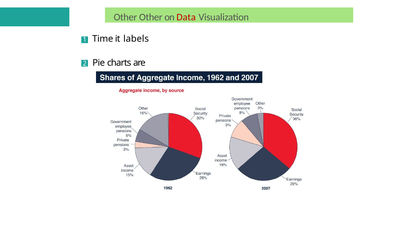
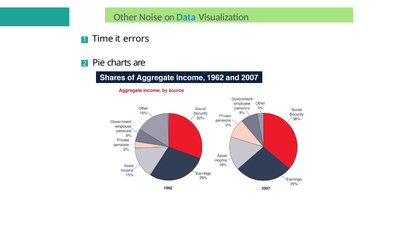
Other Other: Other -> Noise (151, 17)
Data colour: red -> blue (186, 17)
labels: labels -> errors (136, 39)
